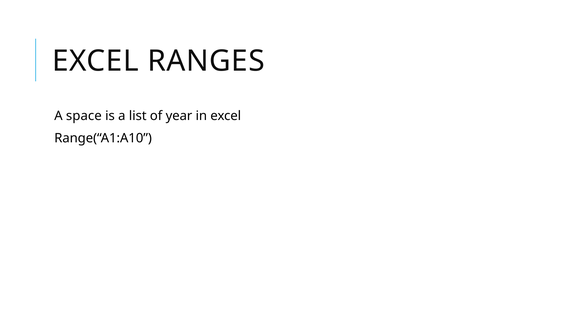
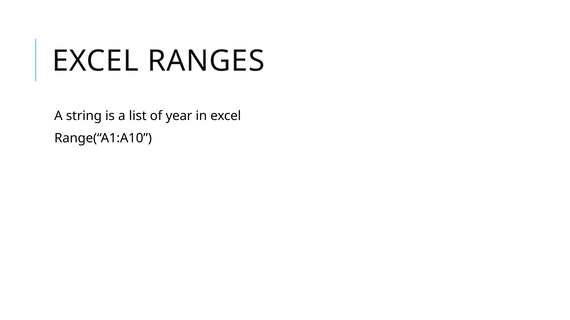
space: space -> string (84, 116)
